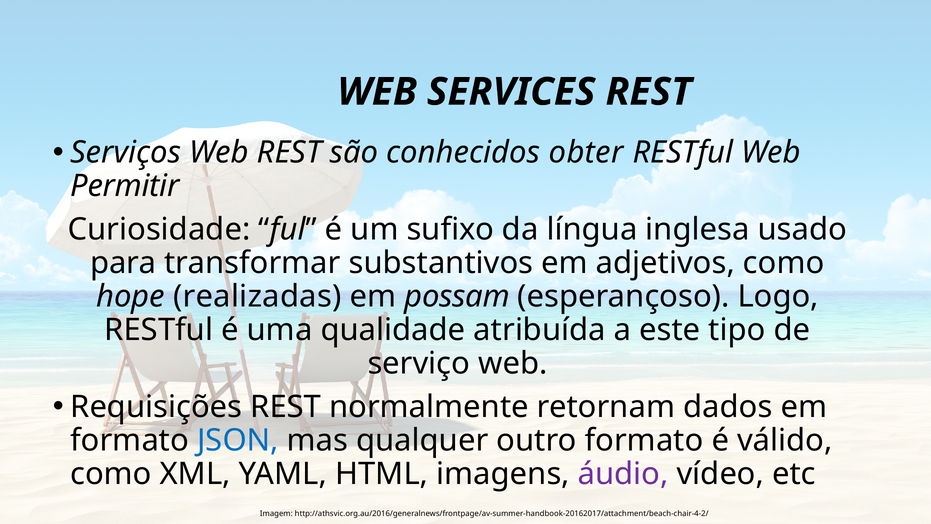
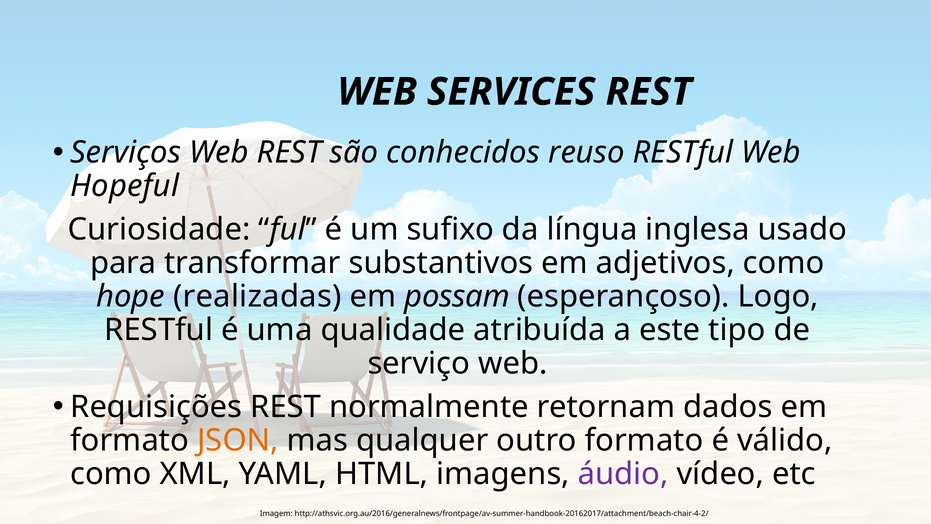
obter: obter -> reuso (586, 152)
Permitir: Permitir -> Hopeful (125, 186)
JSON colour: blue -> orange (238, 440)
